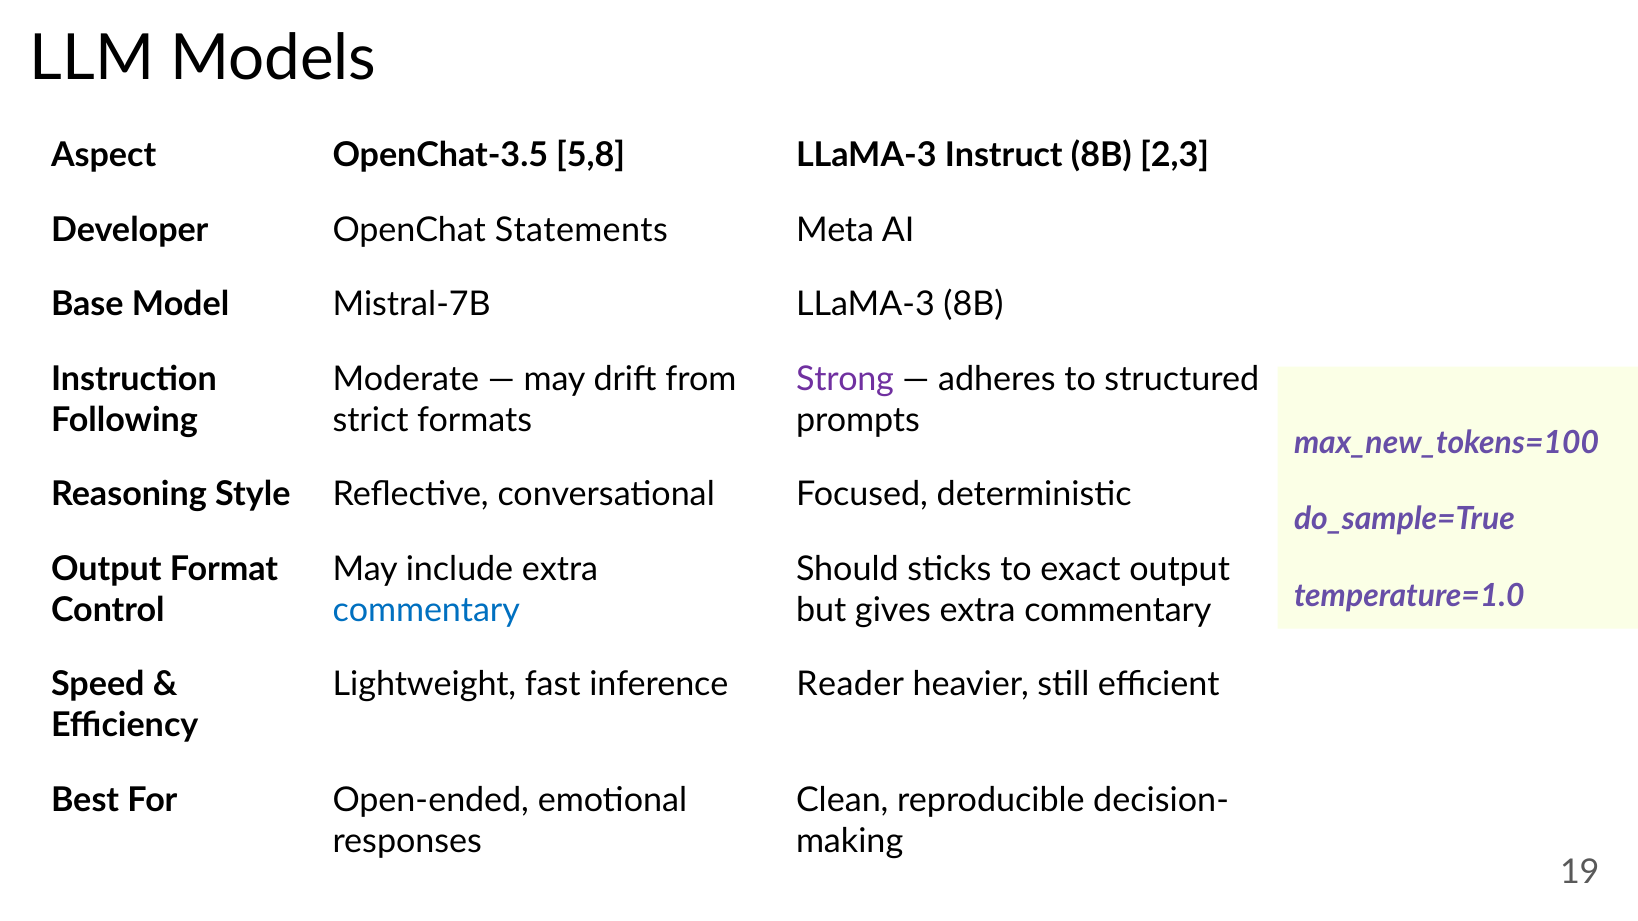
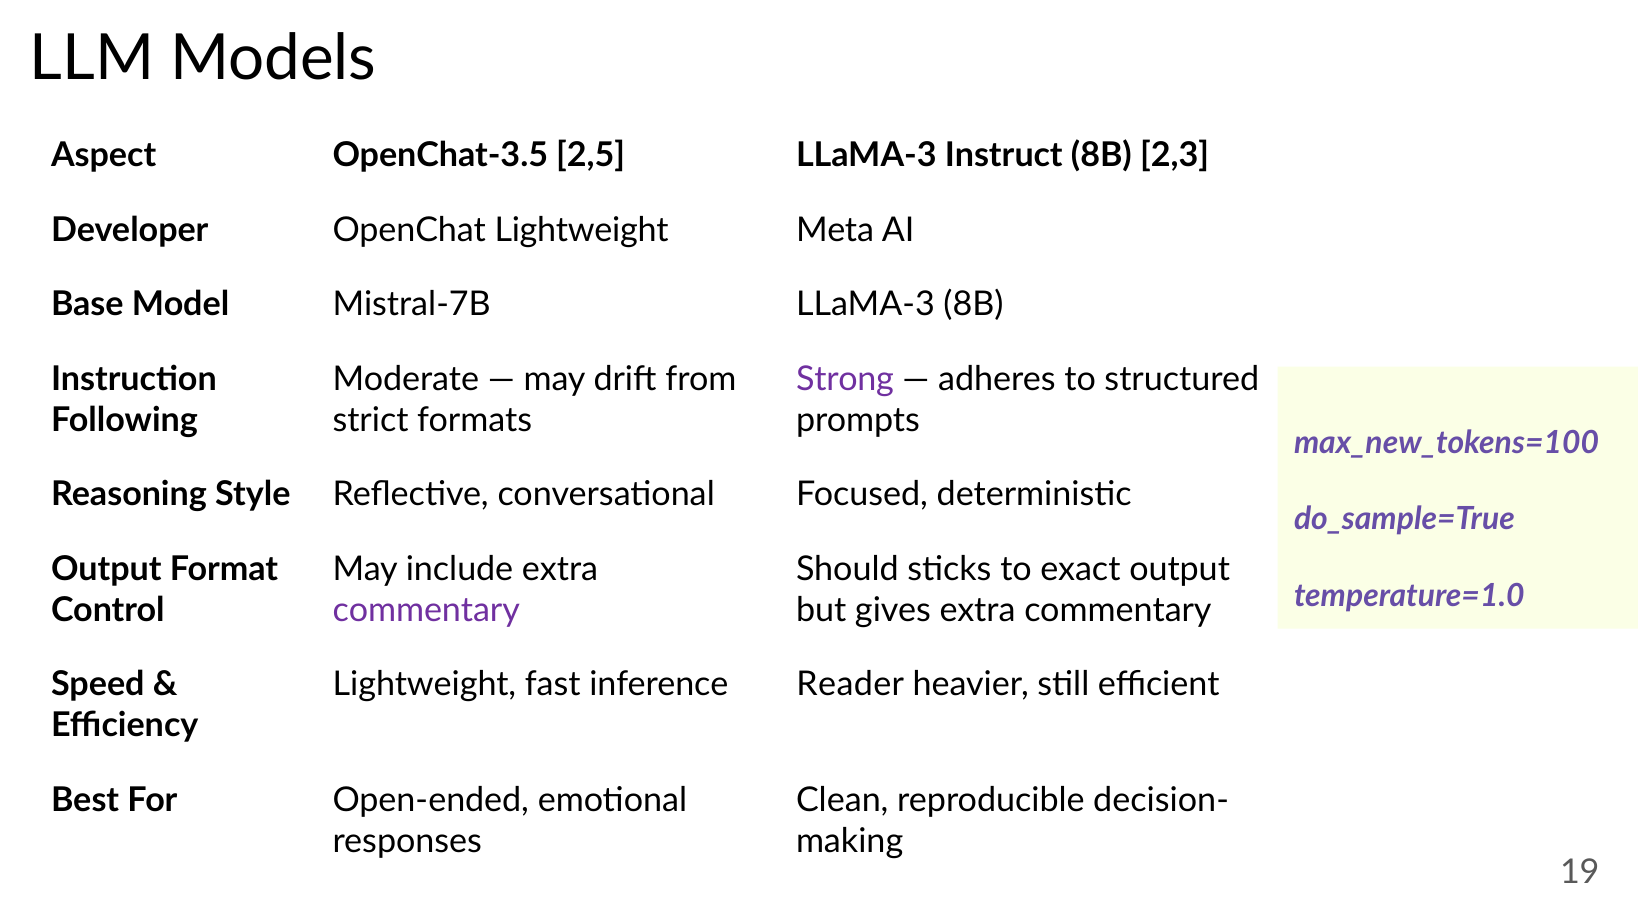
5,8: 5,8 -> 2,5 (591, 155)
OpenChat Statements: Statements -> Lightweight (582, 230)
commentary colour: blue -> purple (426, 610)
